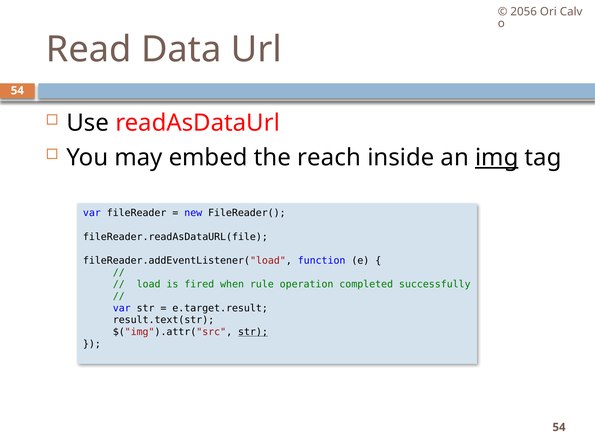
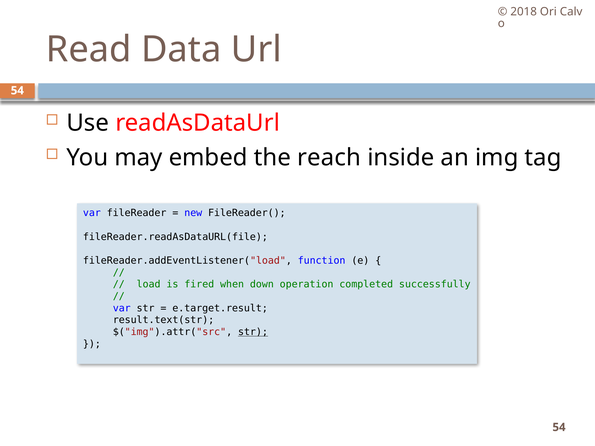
2056: 2056 -> 2018 (524, 12)
img underline: present -> none (497, 158)
rule: rule -> down (262, 284)
